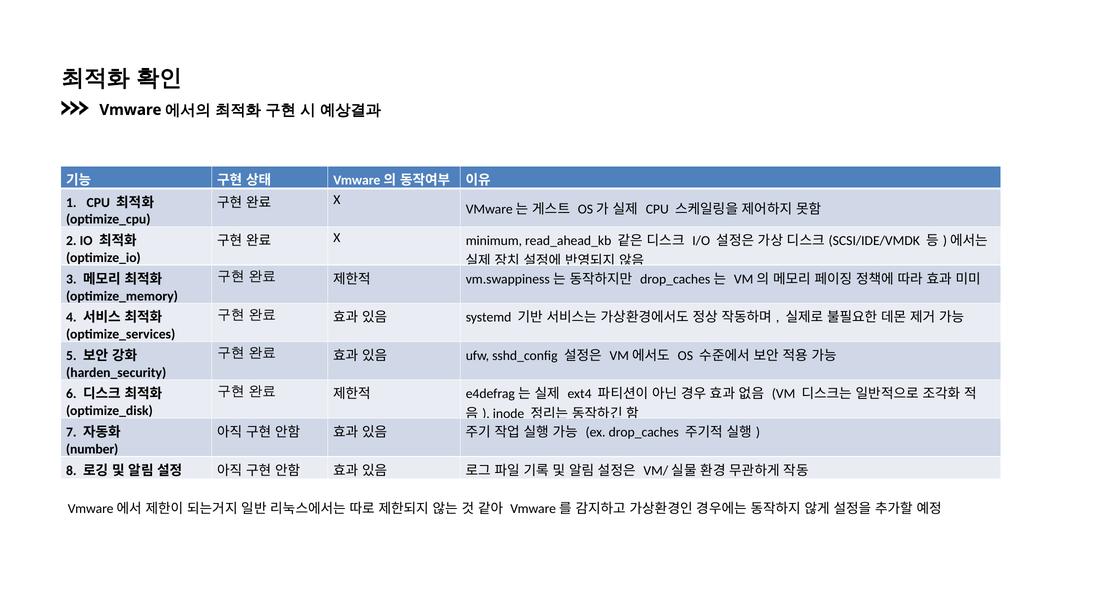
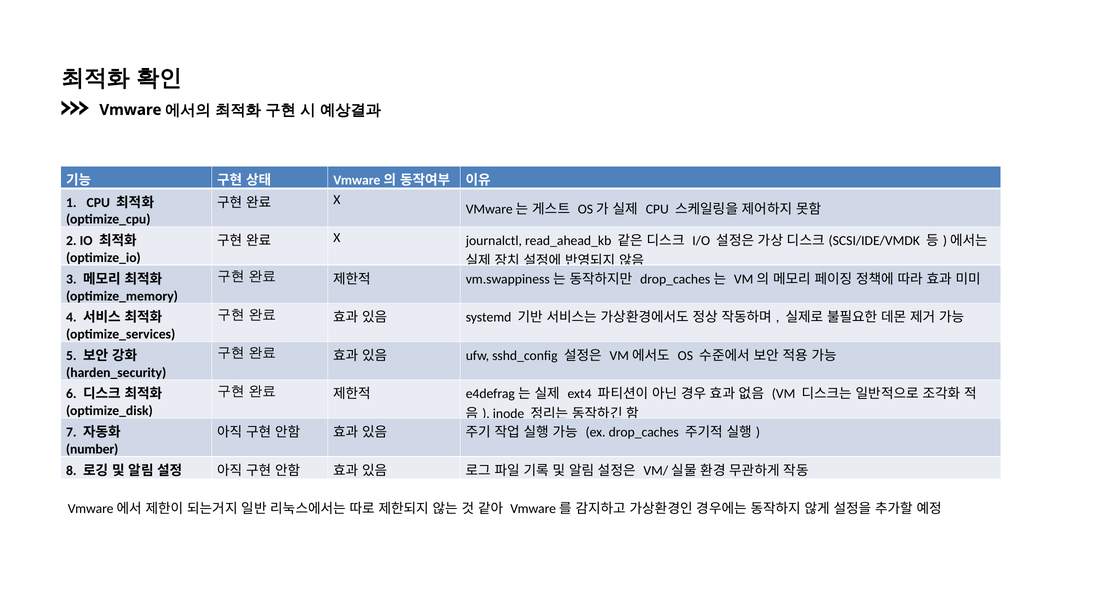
minimum: minimum -> journalctl (494, 241)
